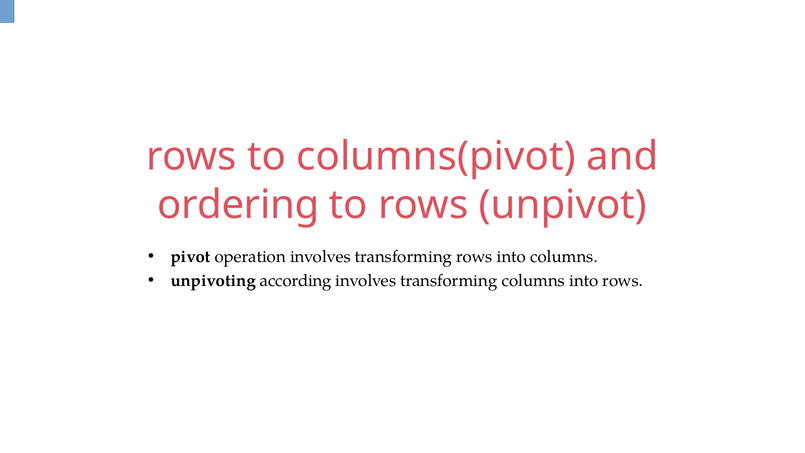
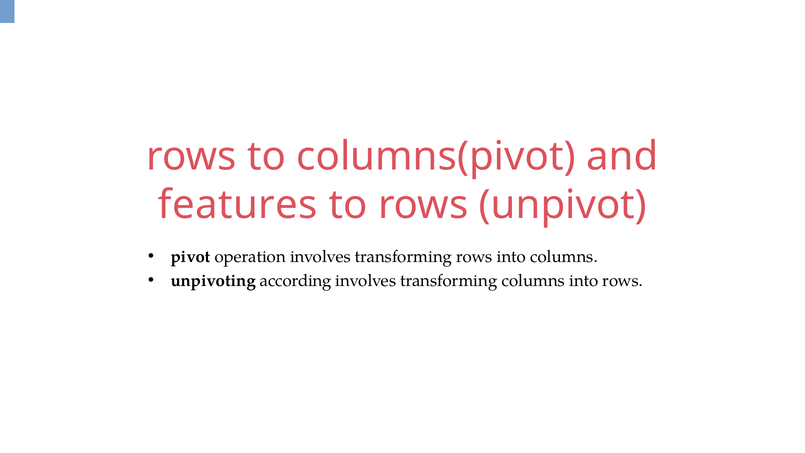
ordering: ordering -> features (238, 205)
